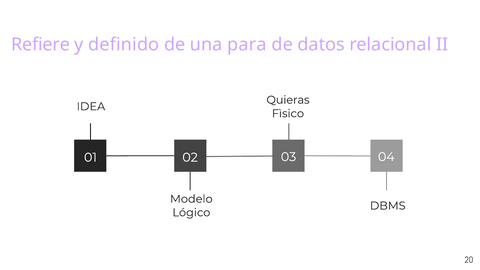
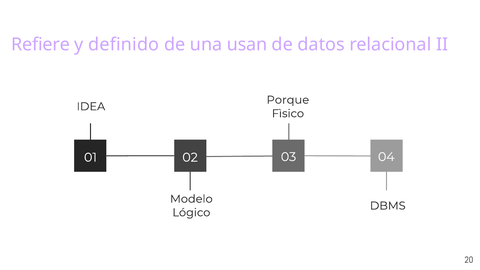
para: para -> usan (247, 45)
Quieras: Quieras -> Porque (288, 100)
